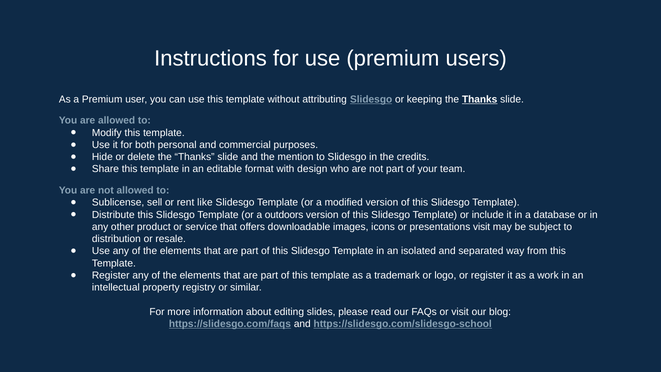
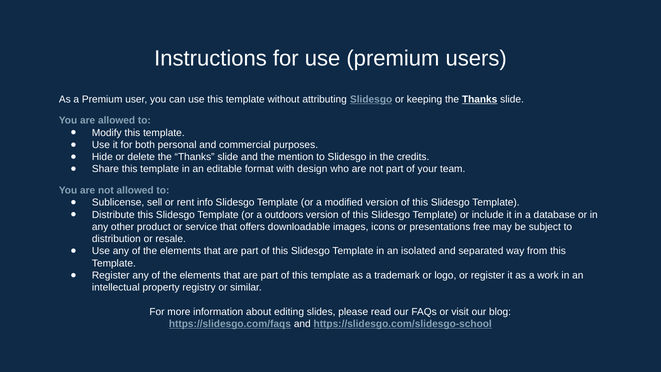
like: like -> info (205, 202)
presentations visit: visit -> free (482, 227)
